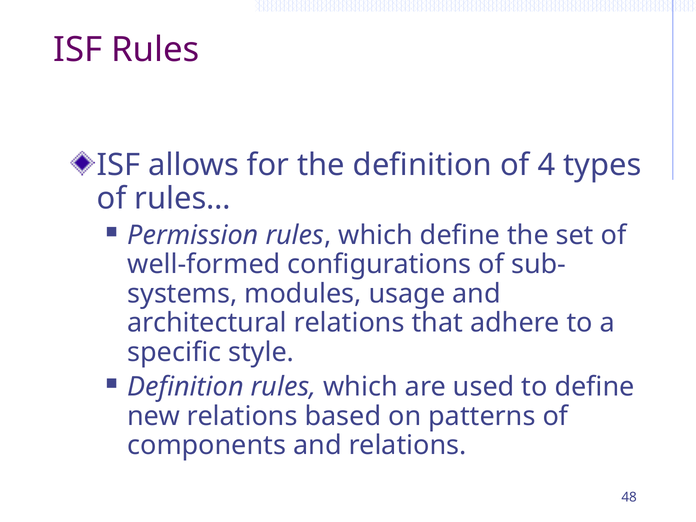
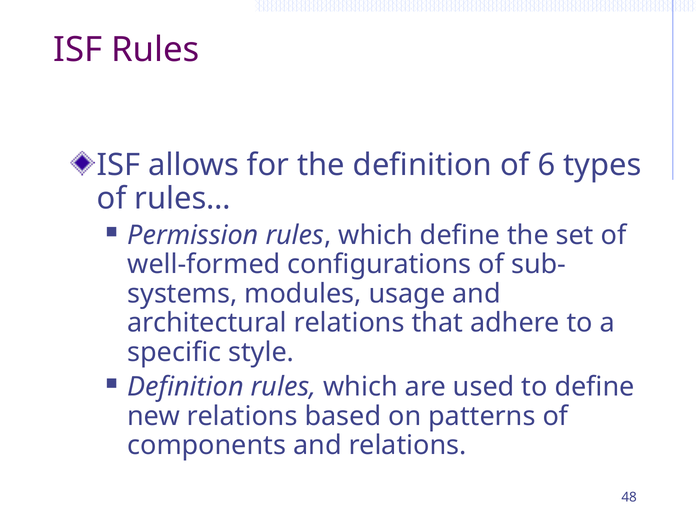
4: 4 -> 6 (546, 165)
